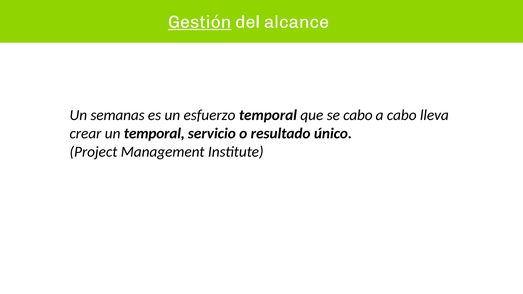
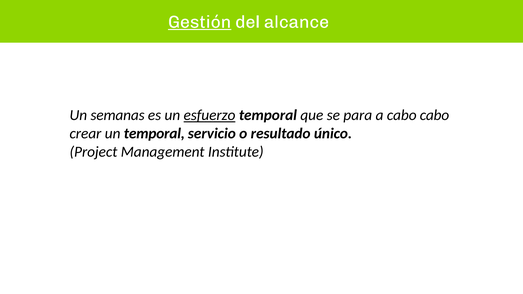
esfuerzo underline: none -> present (210, 115)
se cabo: cabo -> para (358, 115)
cabo lleva: lleva -> cabo (434, 115)
